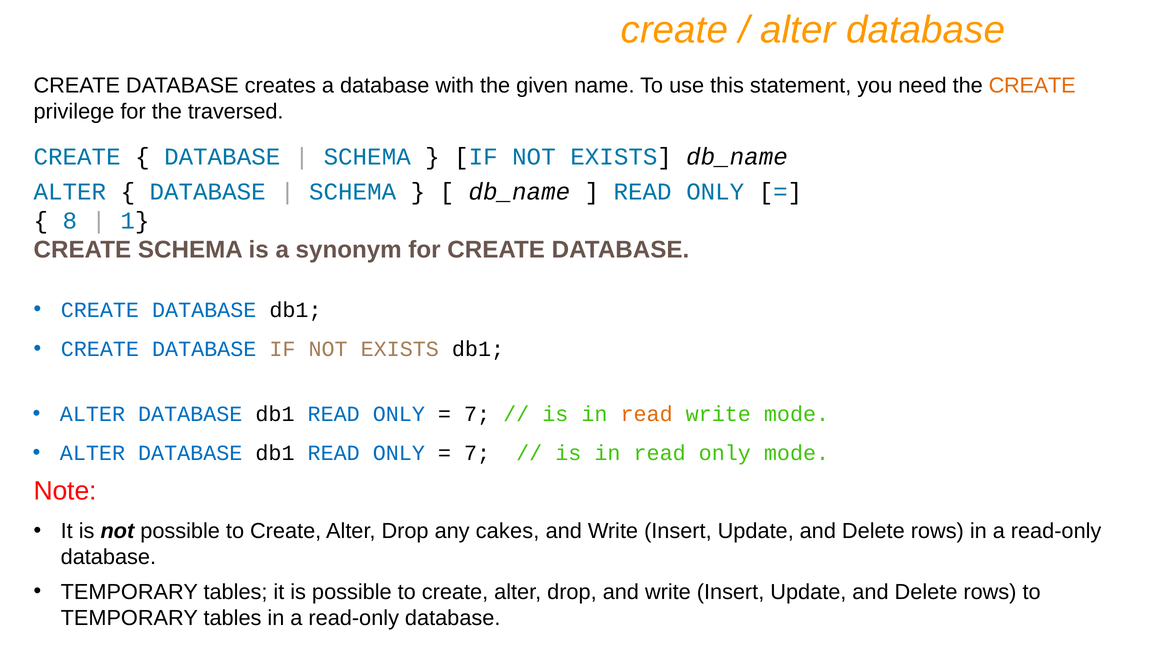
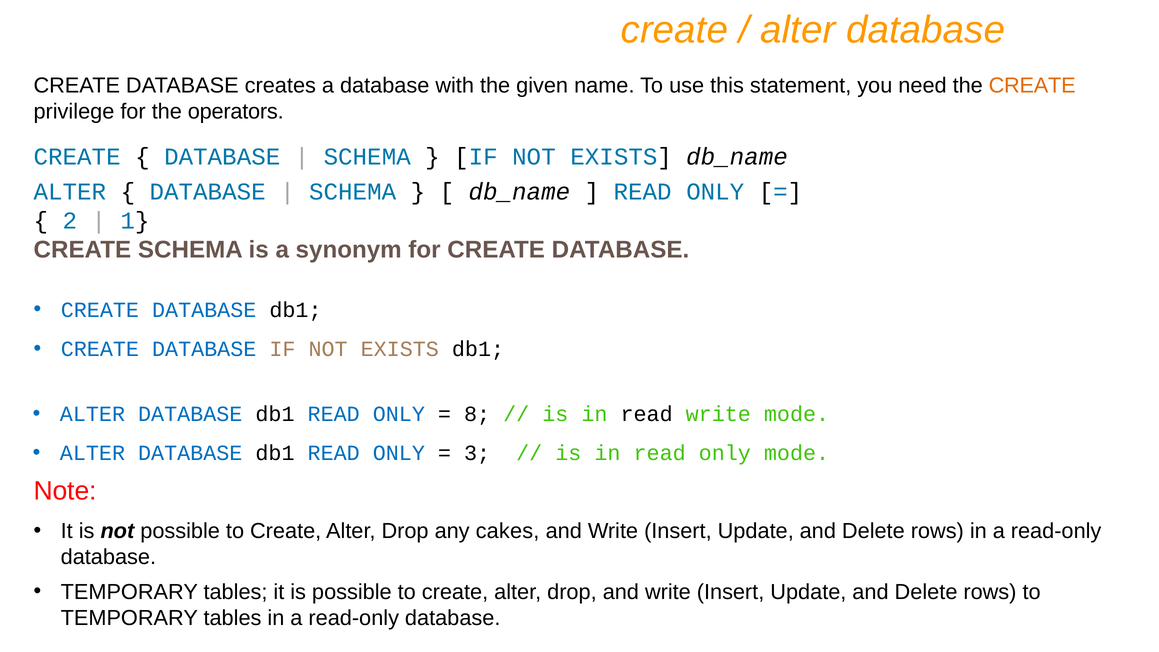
traversed: traversed -> operators (236, 112)
8: 8 -> 2 (70, 221)
7: 7 -> 8 (477, 414)
read colour: orange -> black (647, 414)
7: 7 -> 3 (477, 453)
